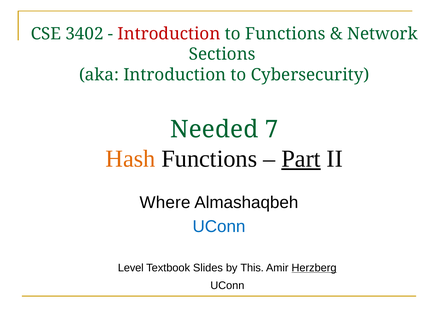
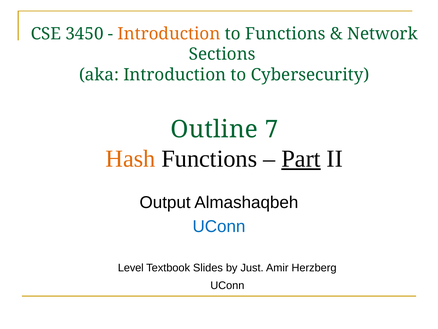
3402: 3402 -> 3450 (85, 34)
Introduction colour: red -> orange (169, 34)
Needed: Needed -> Outline (214, 129)
Where: Where -> Output (165, 202)
This: This -> Just (252, 267)
Herzberg underline: present -> none (314, 267)
